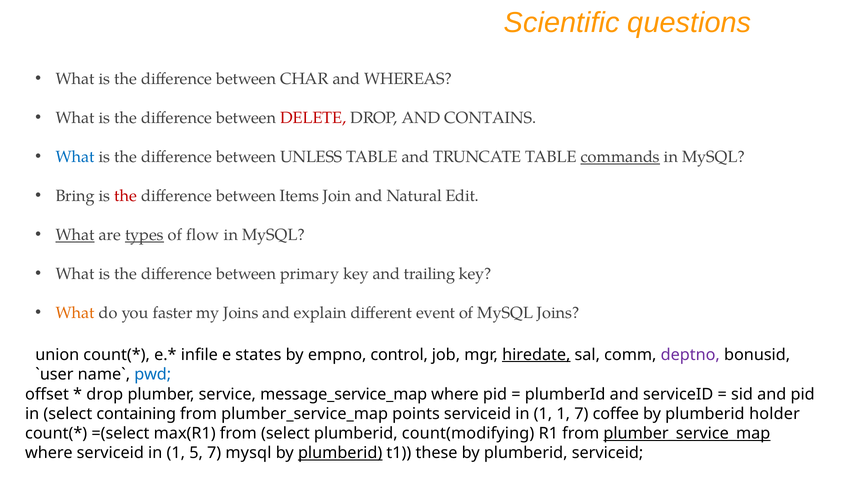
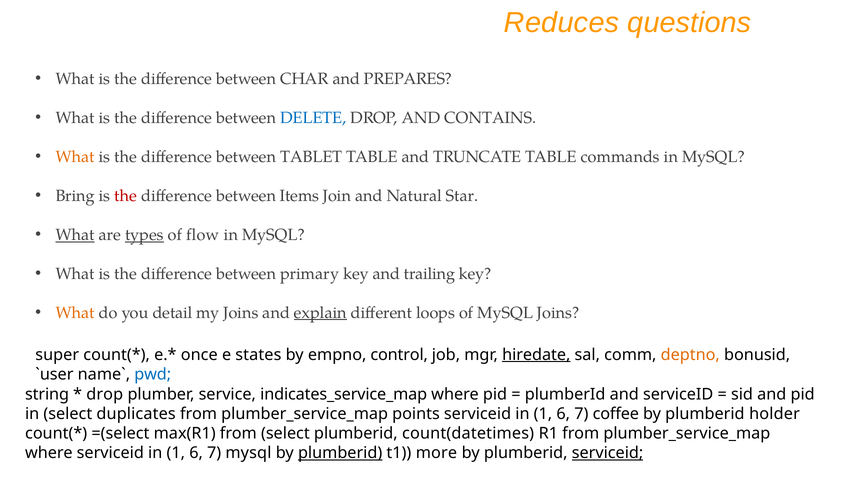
Scientific: Scientific -> Reduces (562, 23)
WHEREAS: WHEREAS -> PREPARES (408, 79)
DELETE colour: red -> blue (313, 118)
What colour: blue -> orange (75, 157)
UNLESS: UNLESS -> TABLET (311, 157)
commands underline: present -> none (620, 157)
Edit: Edit -> Star (462, 196)
faster: faster -> detail (173, 313)
explain underline: none -> present (320, 313)
event: event -> loops (436, 313)
union: union -> super (57, 355)
infile: infile -> once (199, 355)
deptno colour: purple -> orange (690, 355)
offset: offset -> string (47, 395)
message_service_map: message_service_map -> indicates_service_map (344, 395)
containing: containing -> duplicates (136, 414)
1: 1 -> 6 (563, 414)
count(modifying: count(modifying -> count(datetimes (468, 434)
plumber_service_map underline: present -> none (687, 434)
5: 5 -> 6 (196, 453)
these: these -> more (436, 453)
serviceid underline: none -> present (608, 453)
